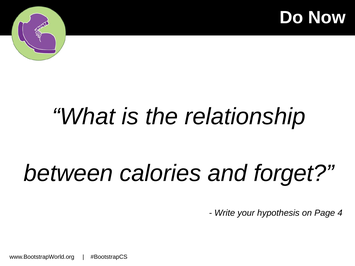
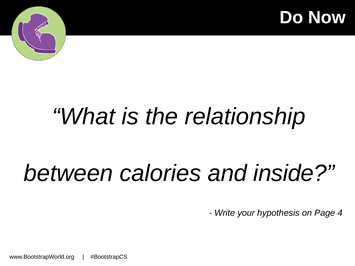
forget: forget -> inside (294, 173)
